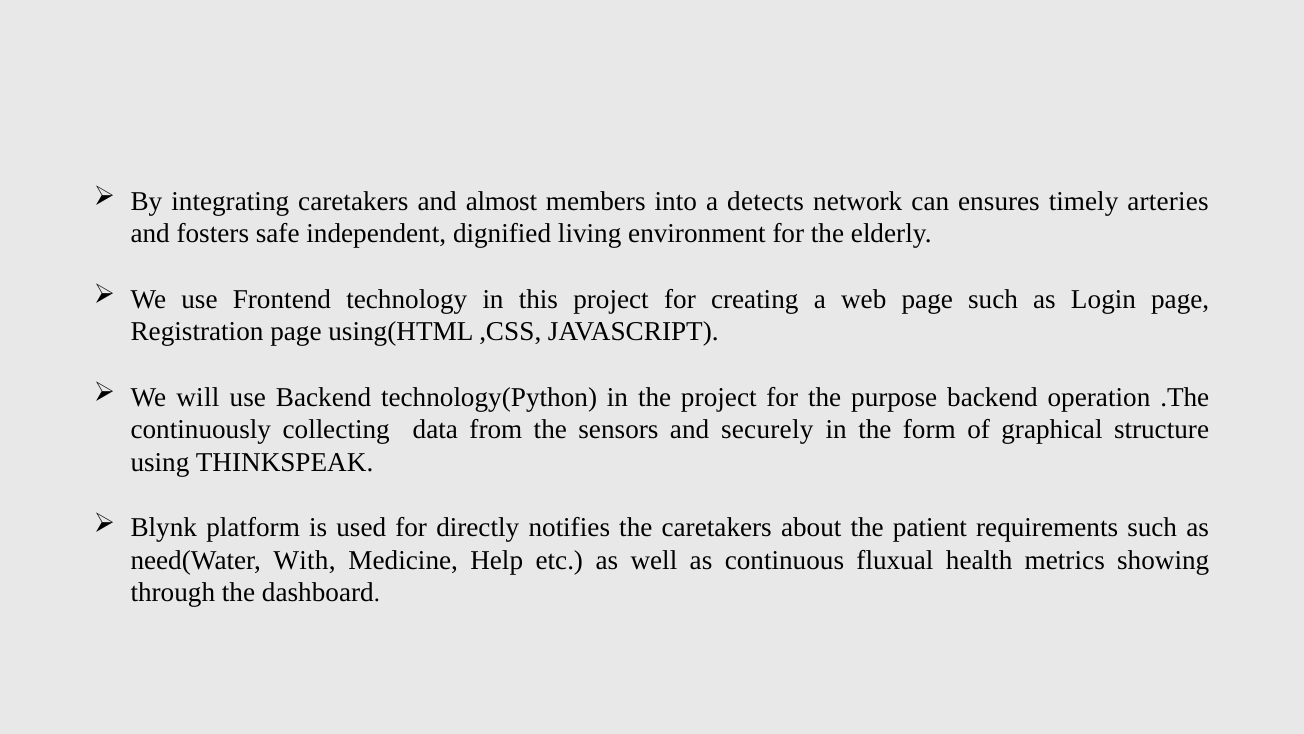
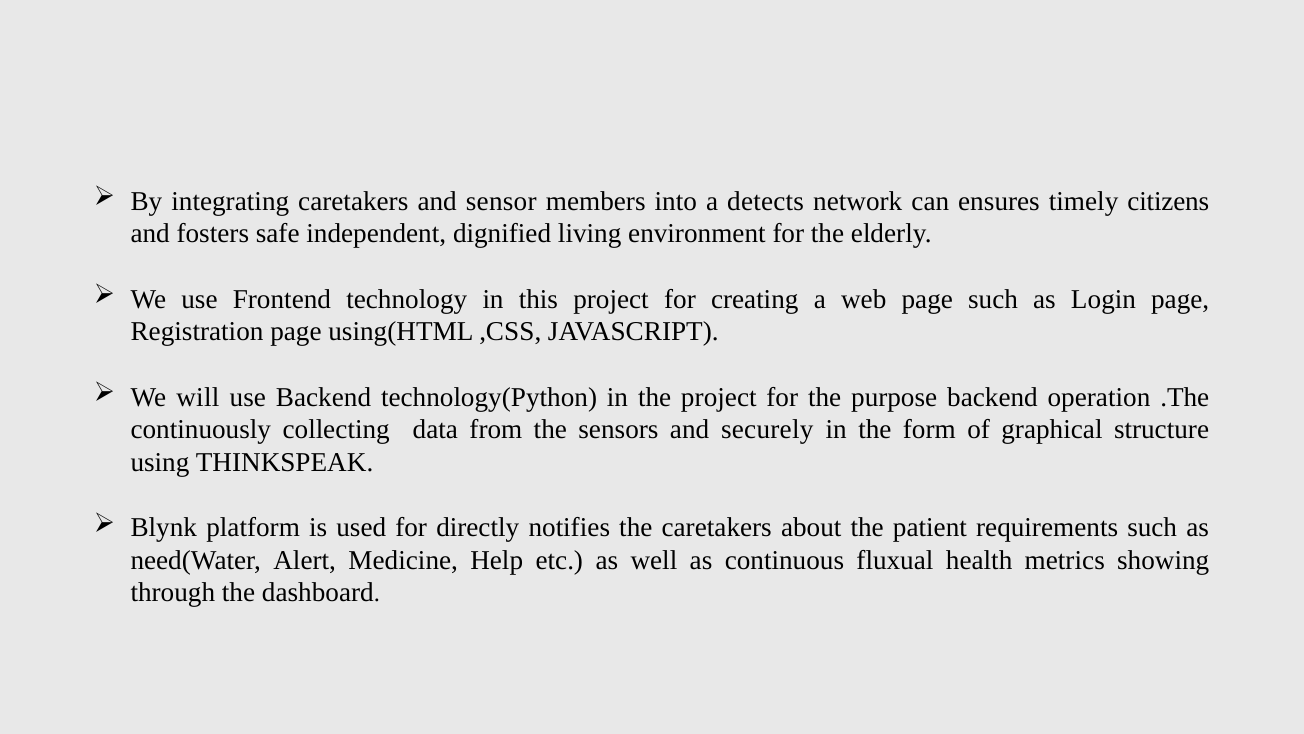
almost: almost -> sensor (501, 201)
arteries: arteries -> citizens (1168, 201)
With: With -> Alert (305, 560)
